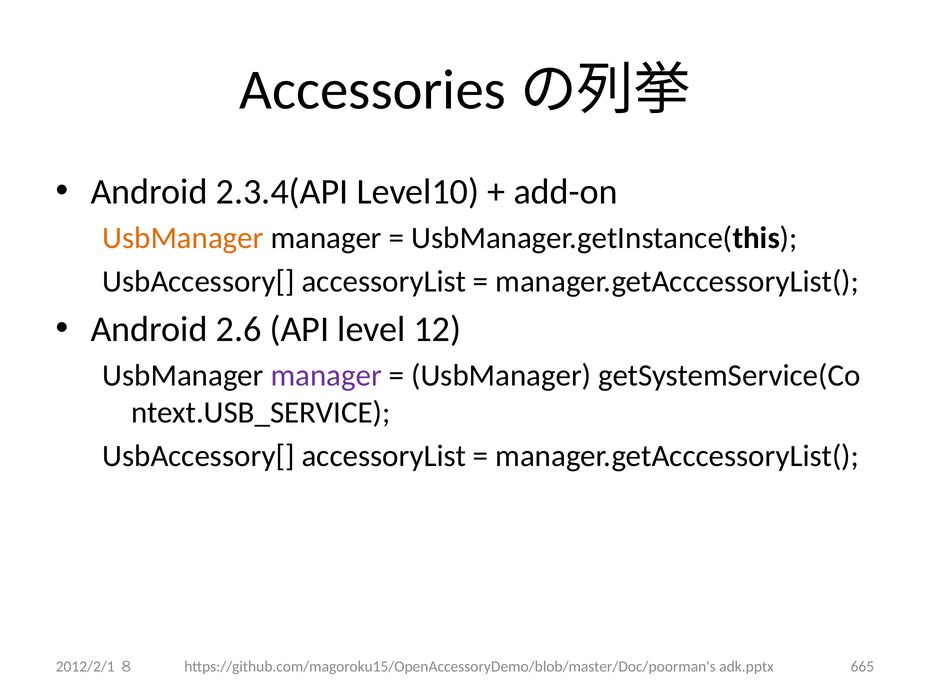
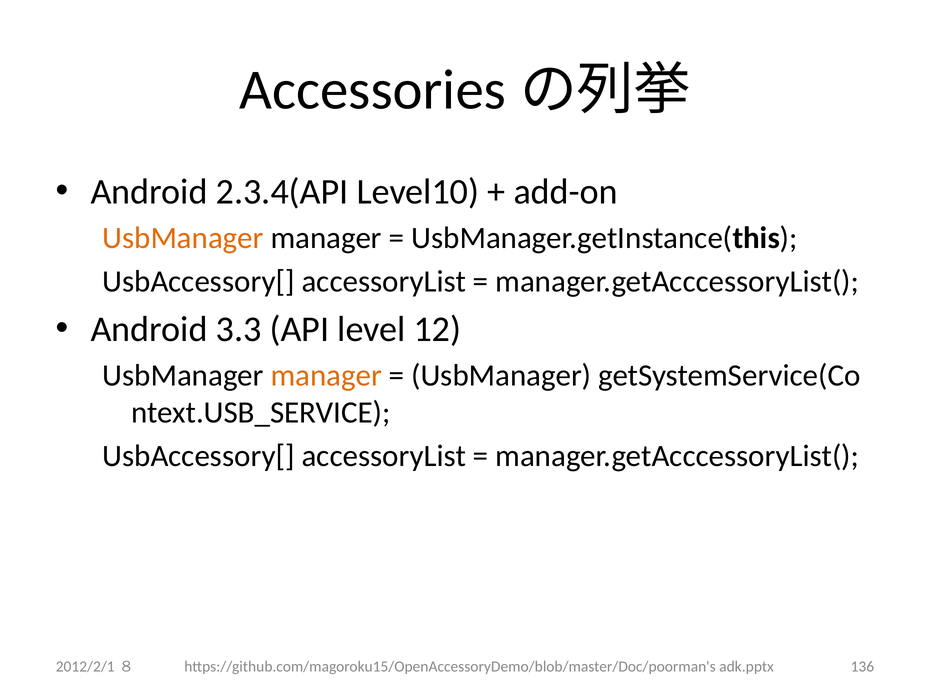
2.6: 2.6 -> 3.3 (239, 329)
manager colour: purple -> orange (326, 375)
665: 665 -> 136 (862, 666)
